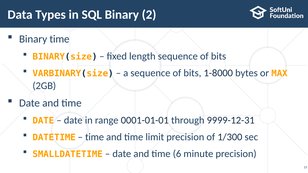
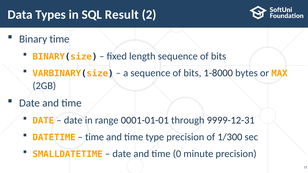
SQL Binary: Binary -> Result (122, 15)
limit: limit -> type (155, 137)
6: 6 -> 0 (177, 154)
